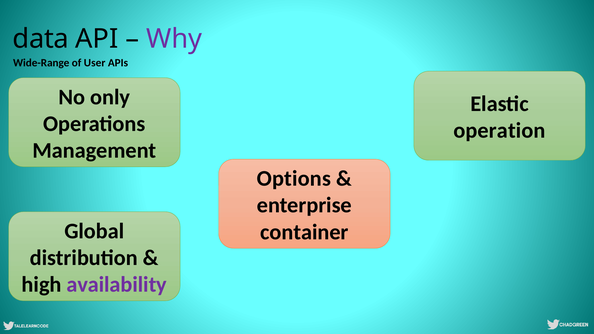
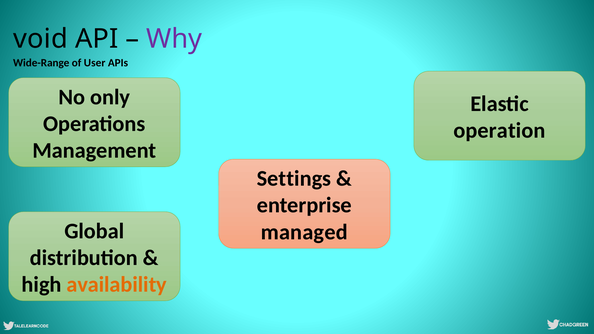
data: data -> void (40, 39)
Options: Options -> Settings (294, 179)
container: container -> managed (304, 232)
availability colour: purple -> orange (117, 285)
